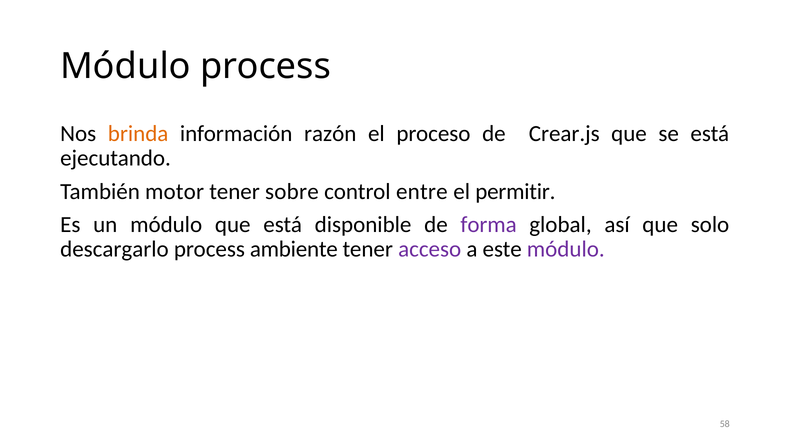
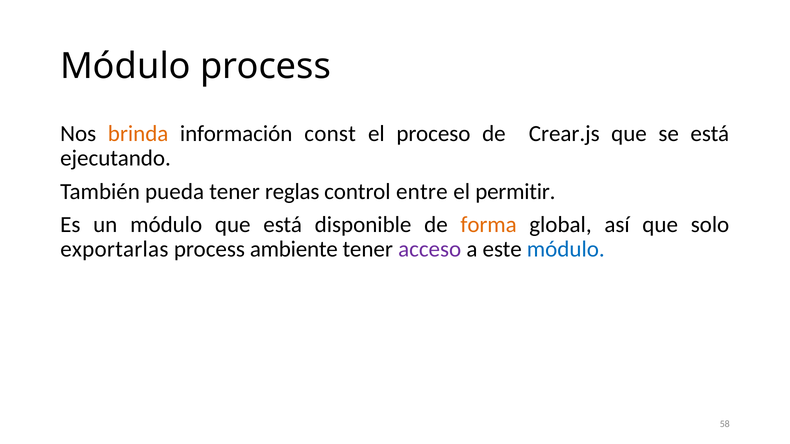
razón: razón -> const (330, 134)
motor: motor -> pueda (175, 192)
sobre: sobre -> reglas (292, 192)
forma colour: purple -> orange (489, 225)
descargarlo: descargarlo -> exportarlas (114, 250)
módulo colour: purple -> blue (566, 250)
